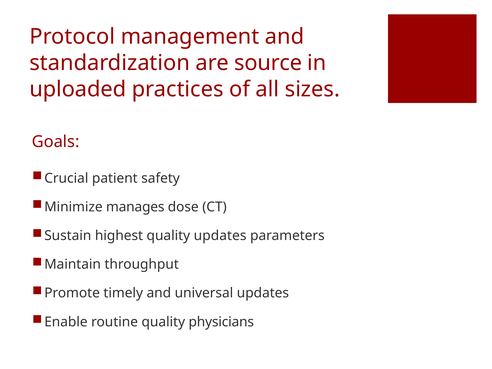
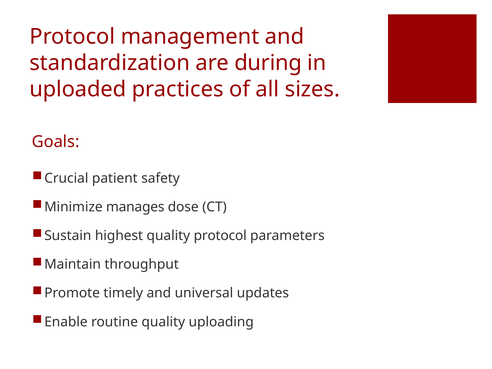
source: source -> during (268, 63)
quality updates: updates -> protocol (220, 236)
physicians: physicians -> uploading (221, 322)
